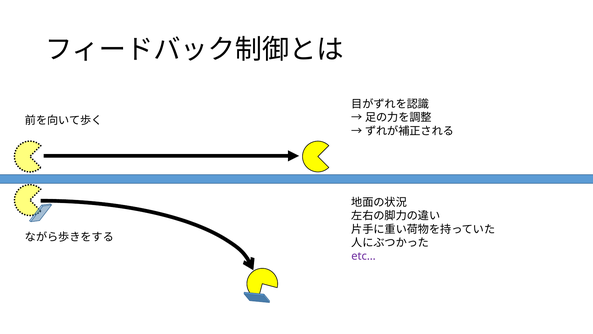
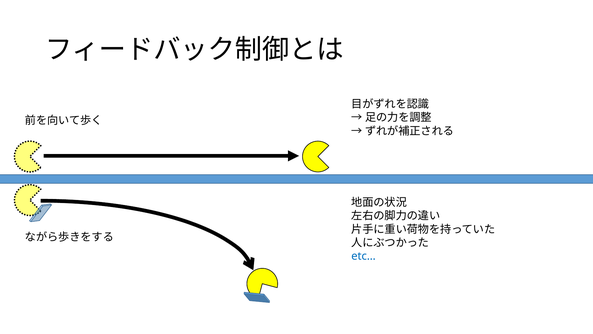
etc… colour: purple -> blue (363, 256)
